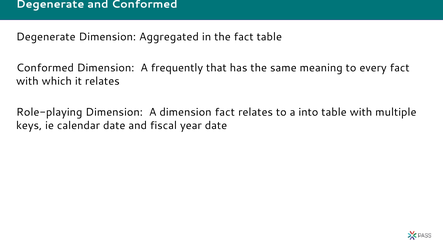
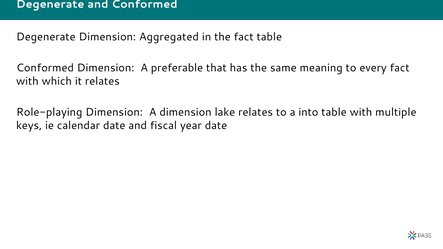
frequently: frequently -> preferable (177, 68)
dimension fact: fact -> lake (225, 112)
